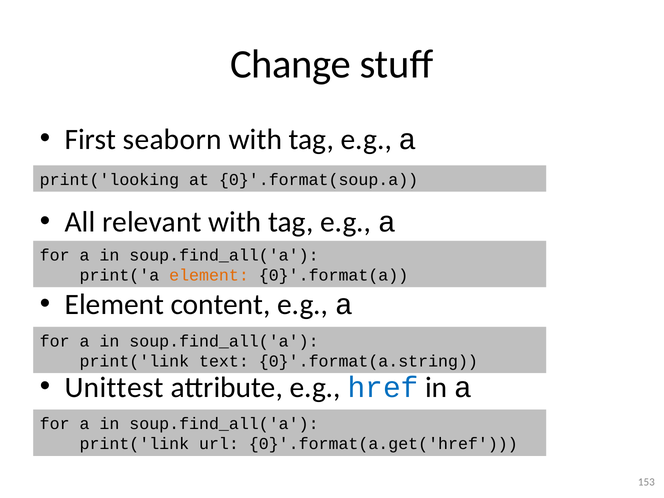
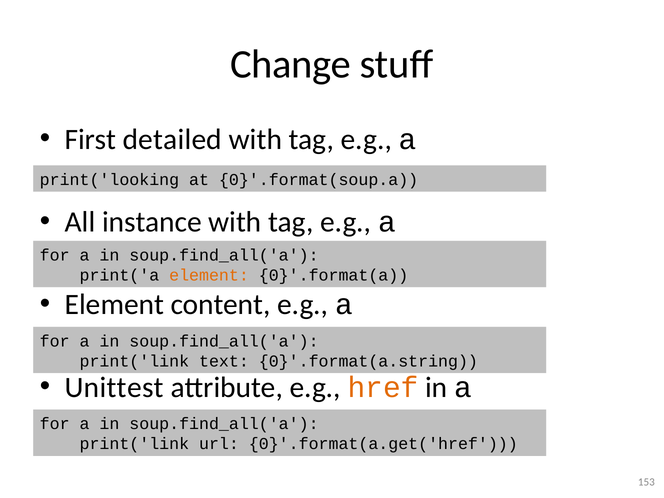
seaborn: seaborn -> detailed (172, 139)
relevant: relevant -> instance (152, 222)
href colour: blue -> orange (383, 387)
